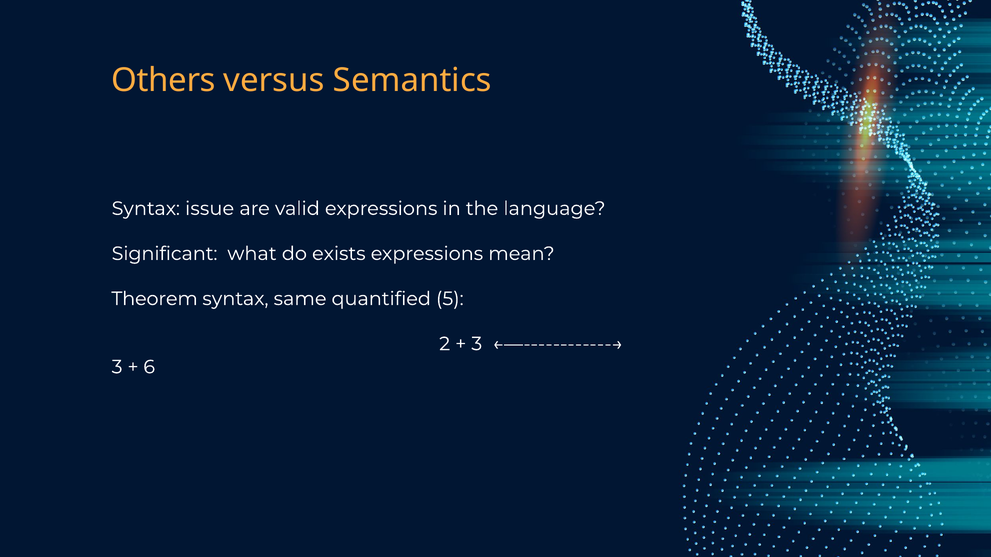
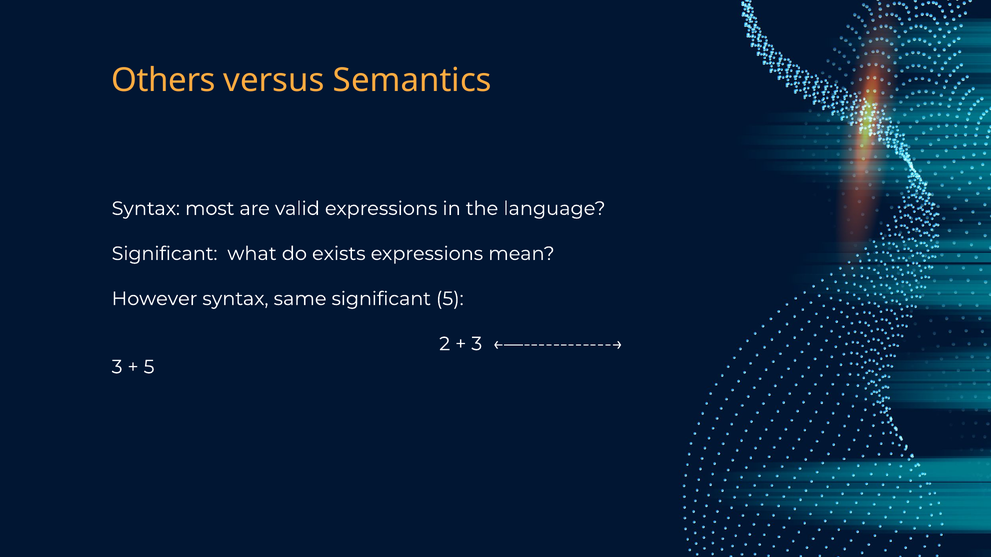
issue: issue -> most (210, 209)
Theorem: Theorem -> However (155, 299)
same quantified: quantified -> significant (381, 299)
6: 6 -> 5 (149, 367)
